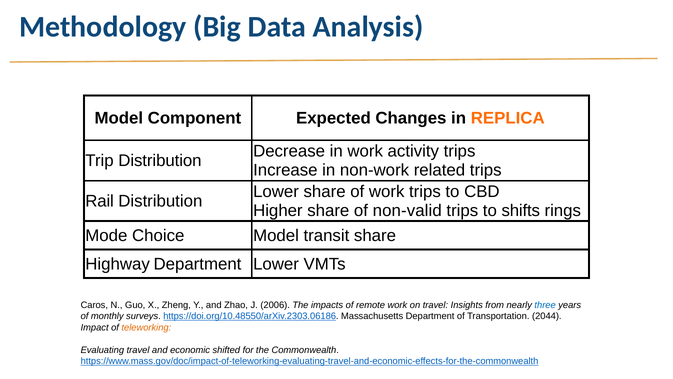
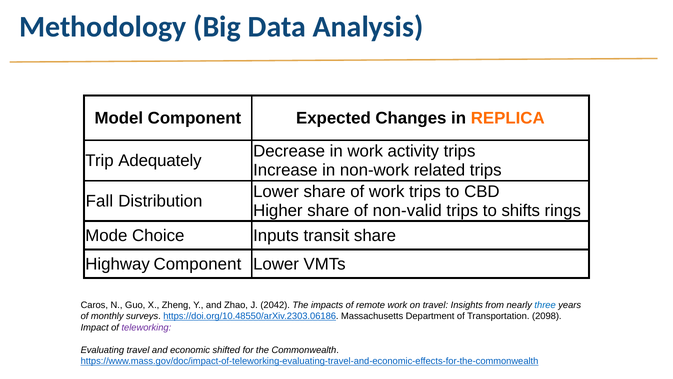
Trip Distribution: Distribution -> Adequately (160, 161)
Rail: Rail -> Fall (99, 201)
Choice Model: Model -> Inputs (276, 235)
Highway Department: Department -> Component (197, 264)
2006: 2006 -> 2042 (275, 305)
2044: 2044 -> 2098 (547, 316)
teleworking colour: orange -> purple (146, 327)
